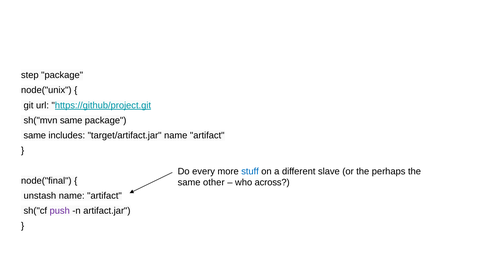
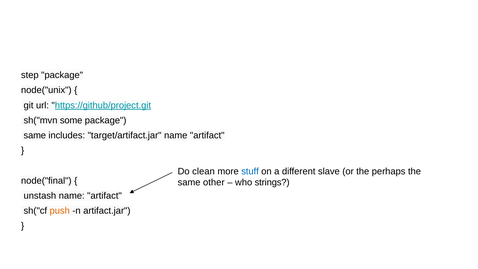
sh("mvn same: same -> some (71, 120)
every: every -> clean (204, 171)
across: across -> strings (272, 182)
push colour: purple -> orange (60, 211)
